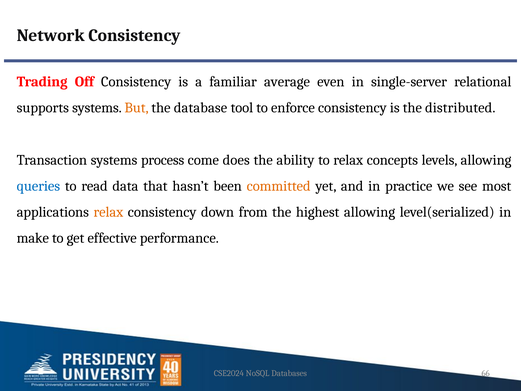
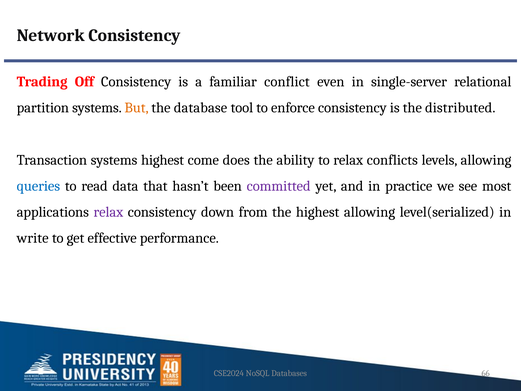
average: average -> conflict (287, 82)
supports: supports -> partition (43, 108)
systems process: process -> highest (163, 160)
concepts: concepts -> conflicts (392, 160)
committed colour: orange -> purple (279, 186)
relax colour: orange -> purple (108, 212)
make: make -> write (33, 238)
